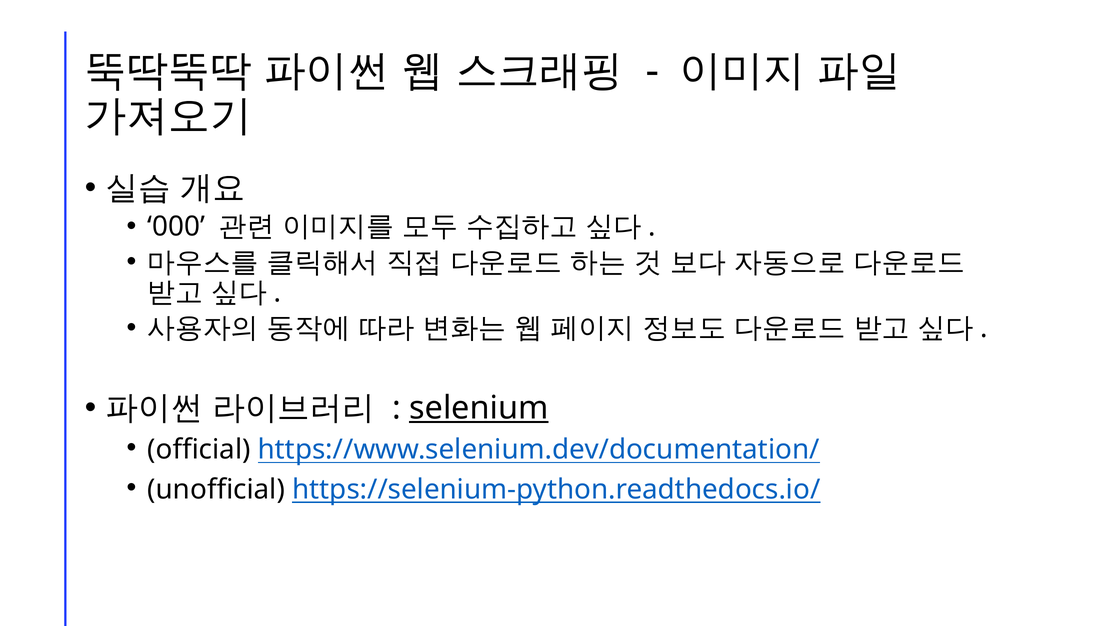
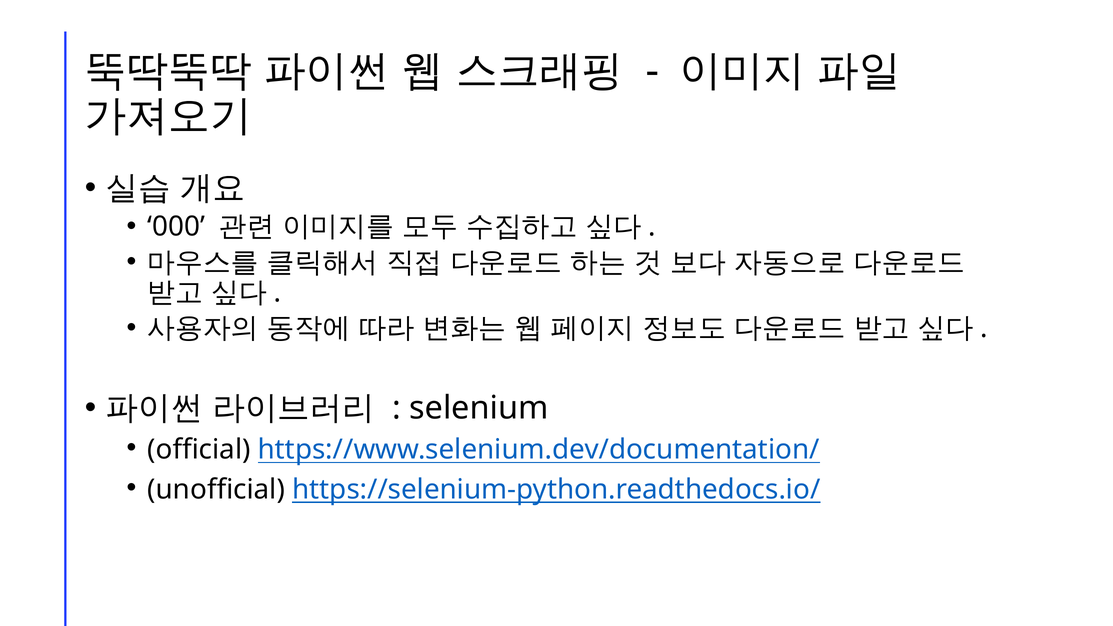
selenium underline: present -> none (479, 408)
